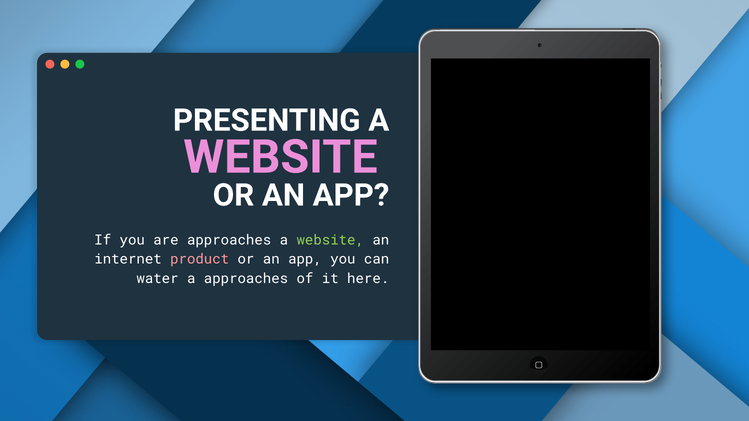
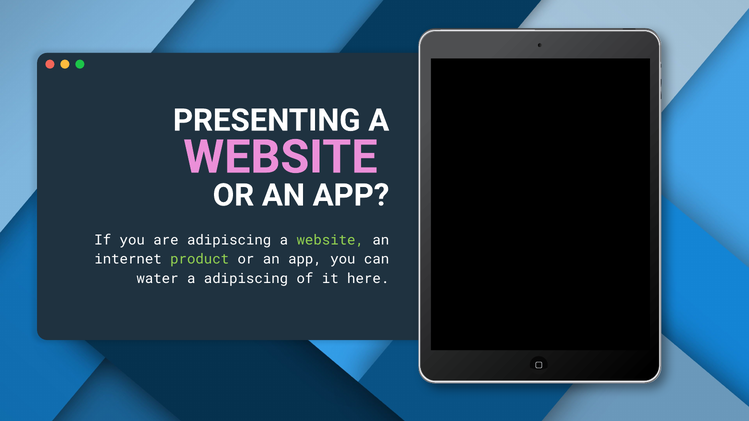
are approaches: approaches -> adipiscing (229, 240)
product colour: pink -> light green (200, 259)
a approaches: approaches -> adipiscing (246, 279)
